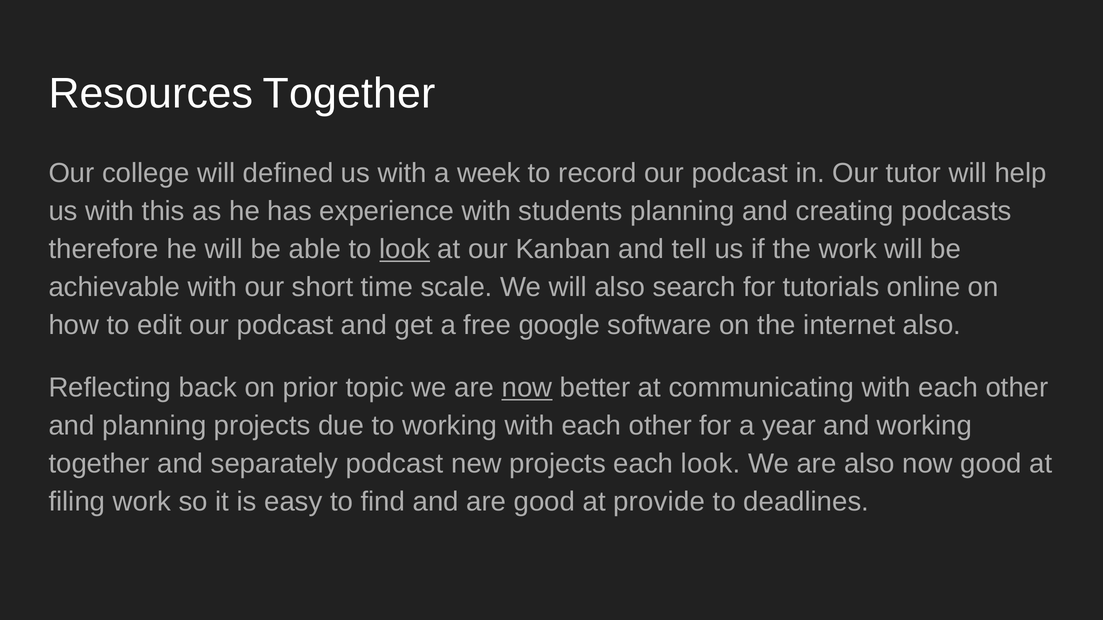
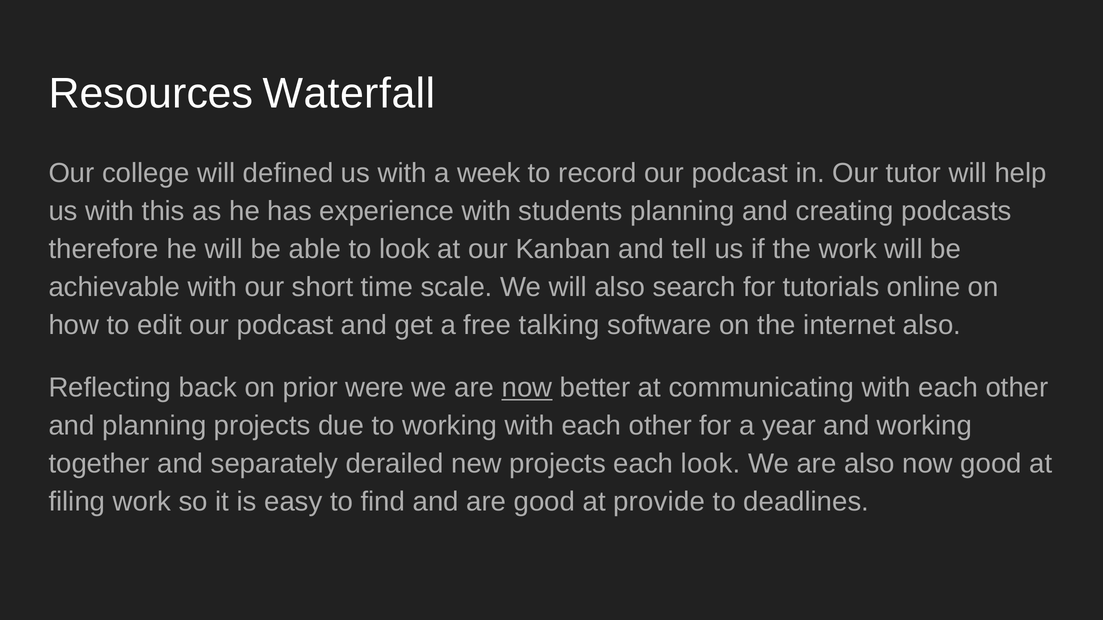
Resources Together: Together -> Waterfall (349, 93)
look underline: present -> none (405, 250)
google: google -> talking (559, 326)
topic: topic -> were (375, 388)
separately podcast: podcast -> derailed (395, 464)
